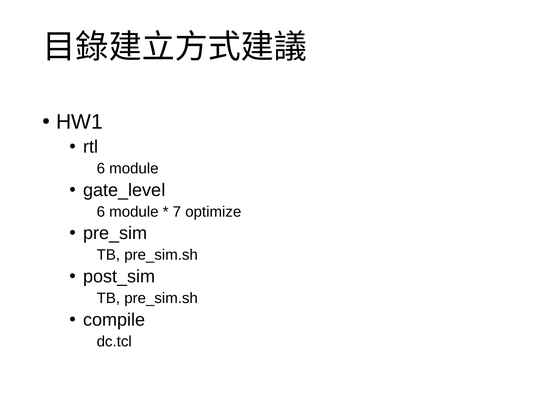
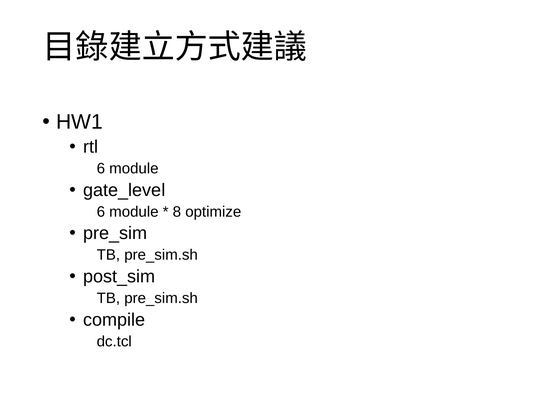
7: 7 -> 8 (177, 212)
